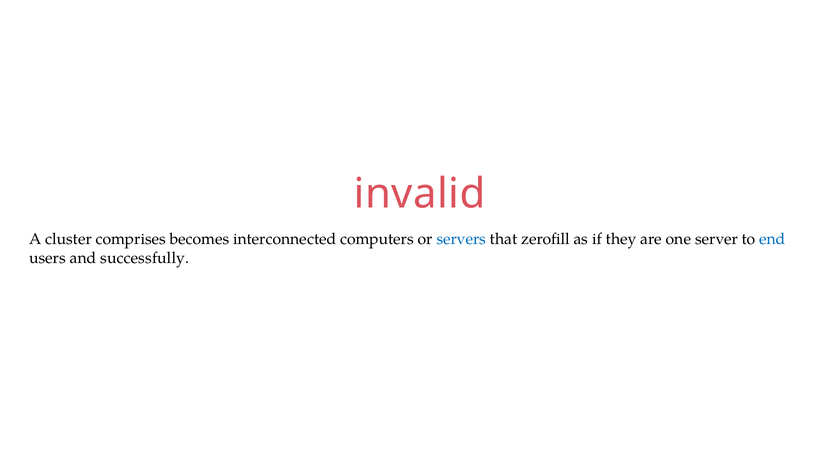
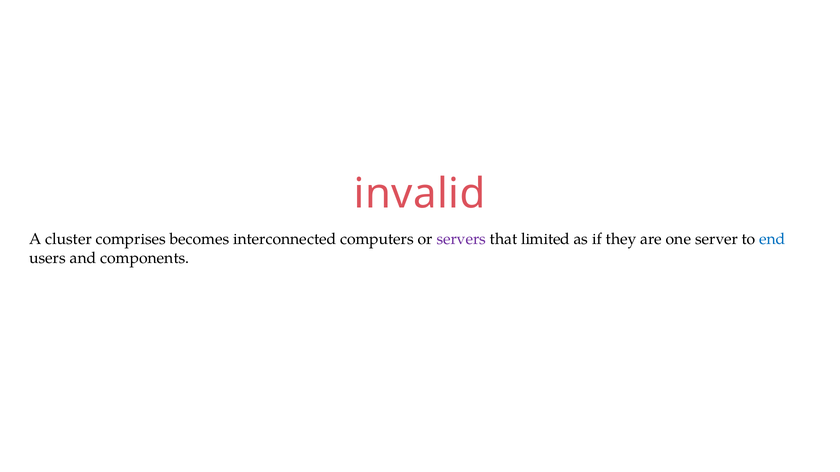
servers colour: blue -> purple (461, 239)
zerofill: zerofill -> limited (546, 239)
successfully: successfully -> components (145, 258)
